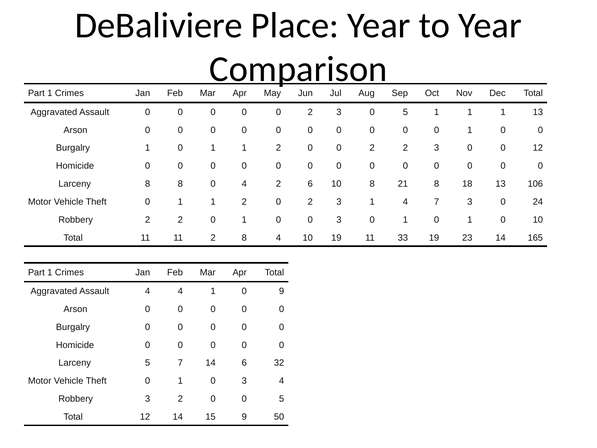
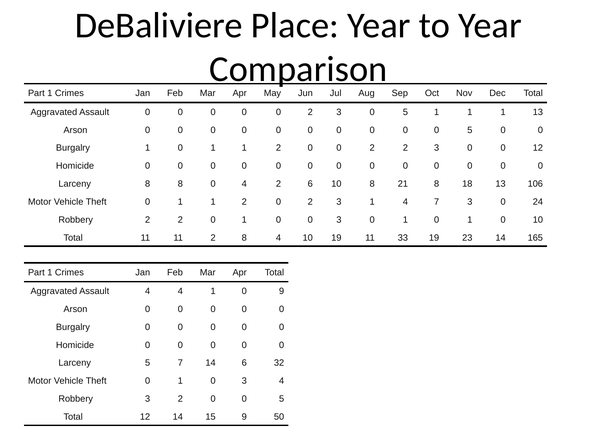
0 0 0 1: 1 -> 5 (470, 130)
